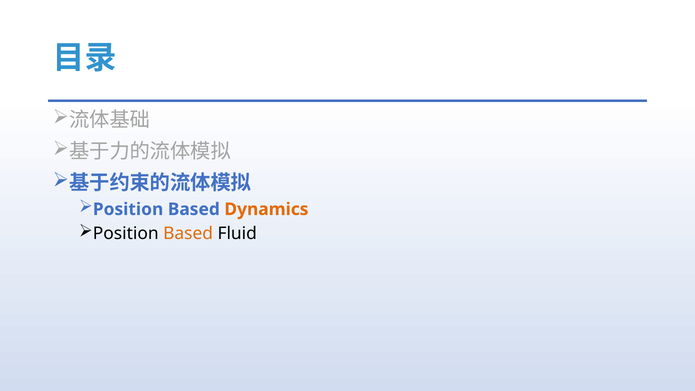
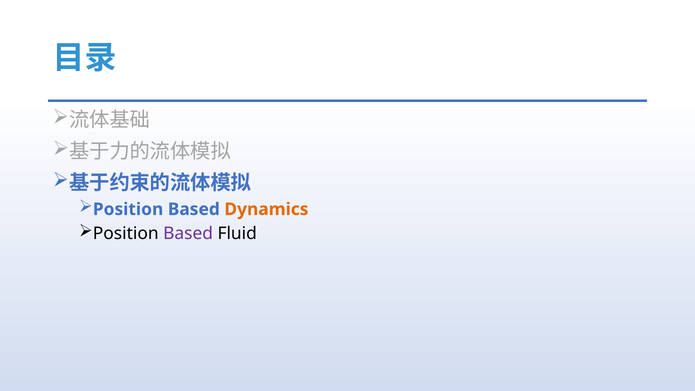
Based colour: orange -> purple (188, 234)
